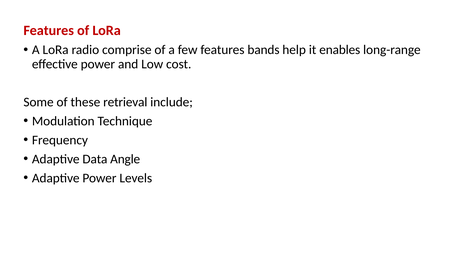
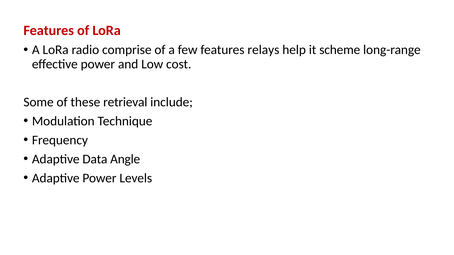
bands: bands -> relays (263, 50)
enables: enables -> scheme (340, 50)
